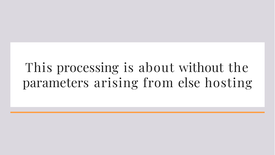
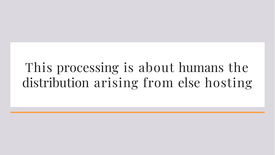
without: without -> humans (201, 68)
parameters: parameters -> distribution (56, 83)
